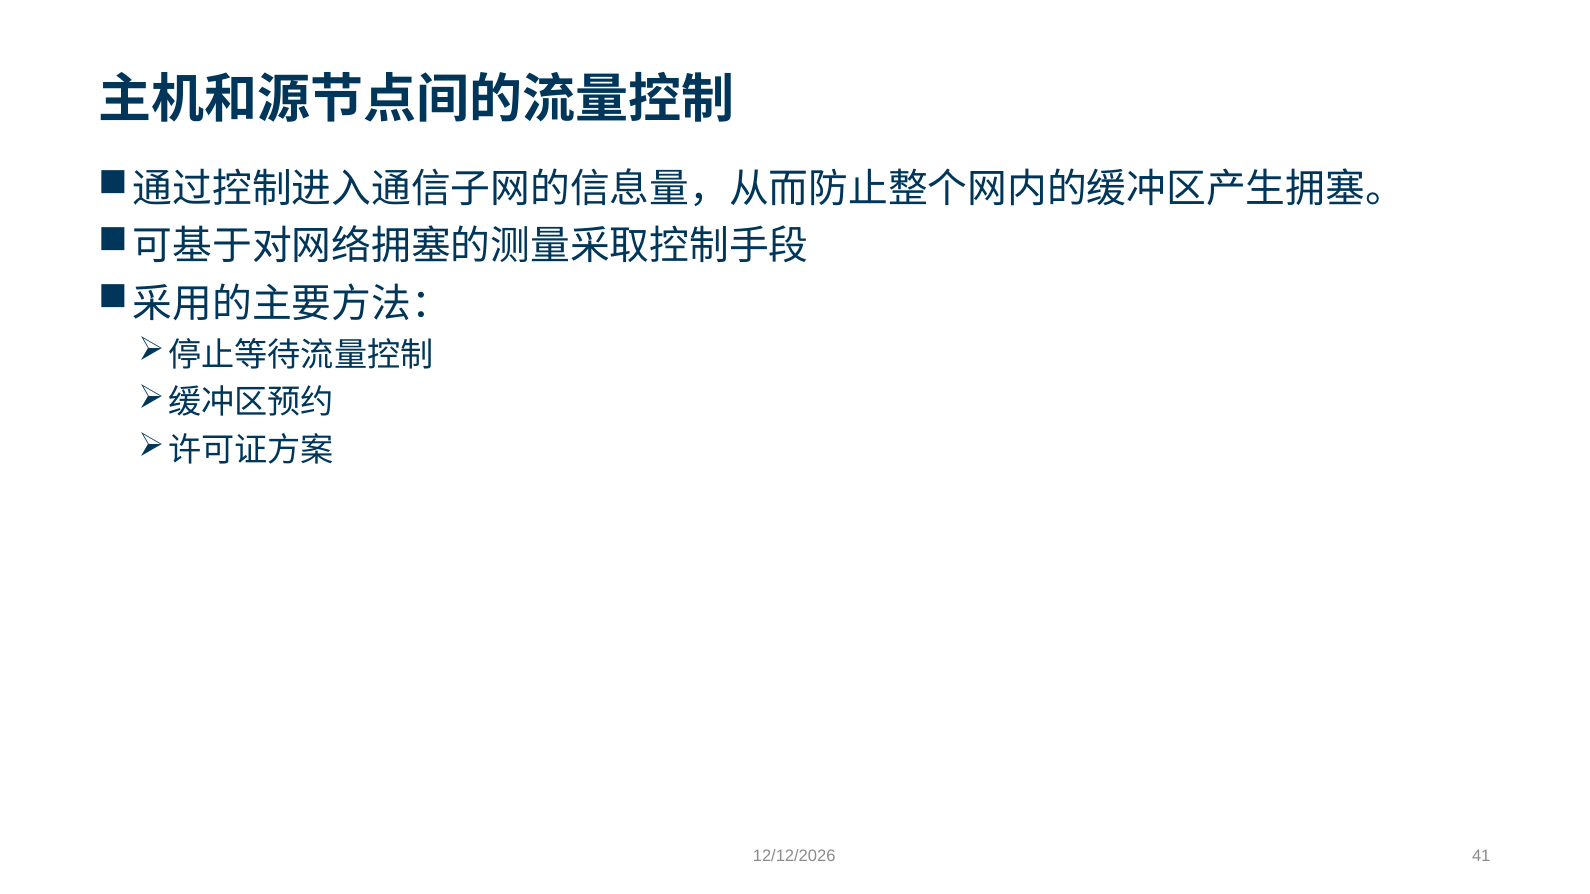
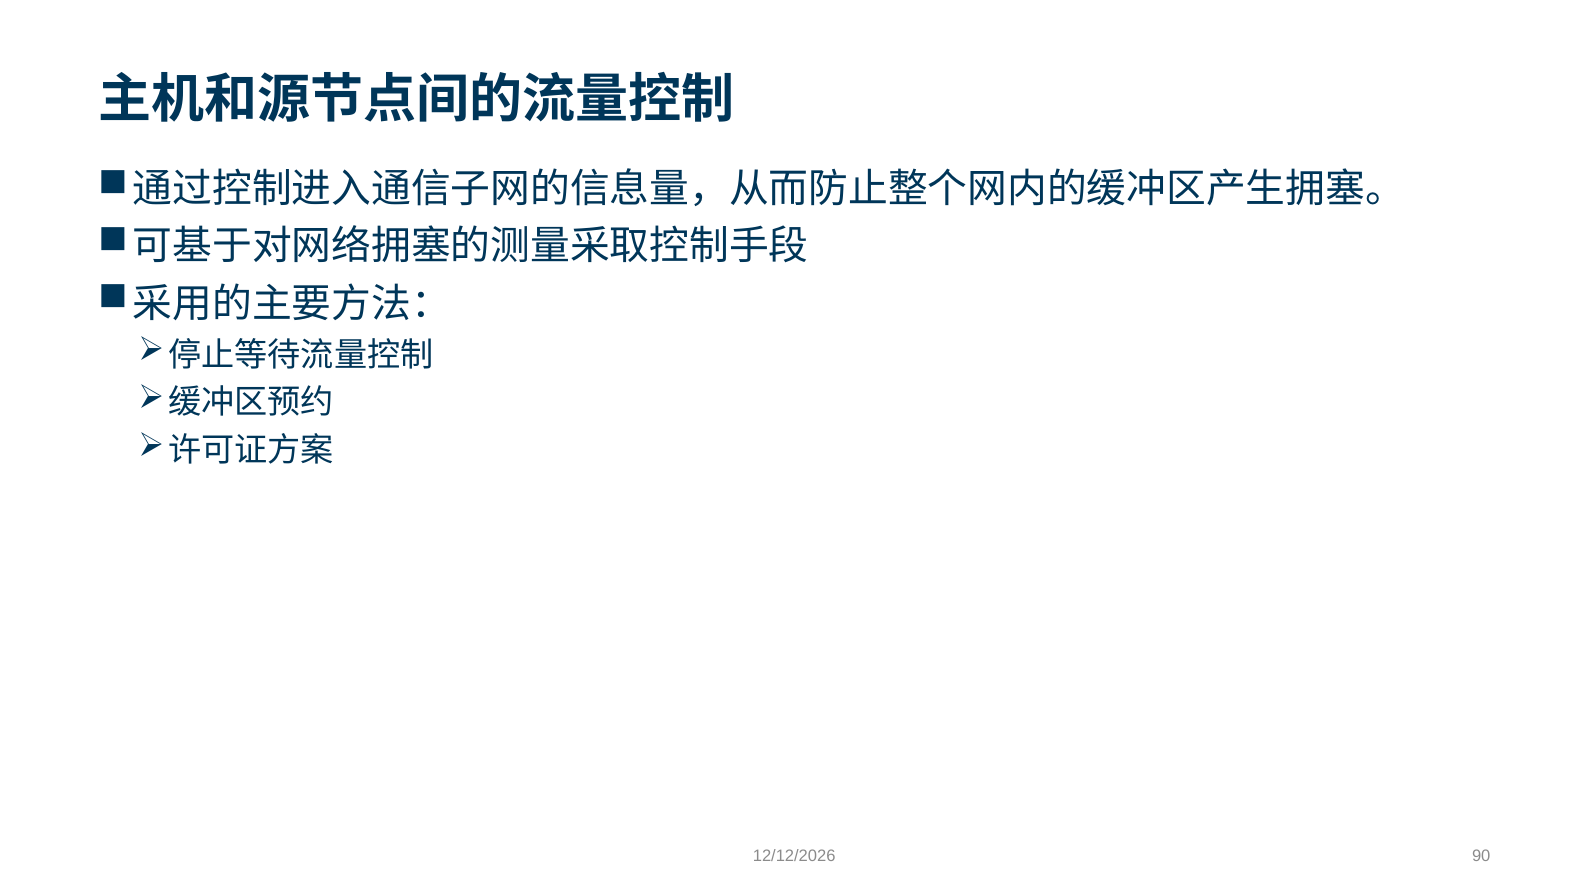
41: 41 -> 90 (1481, 857)
